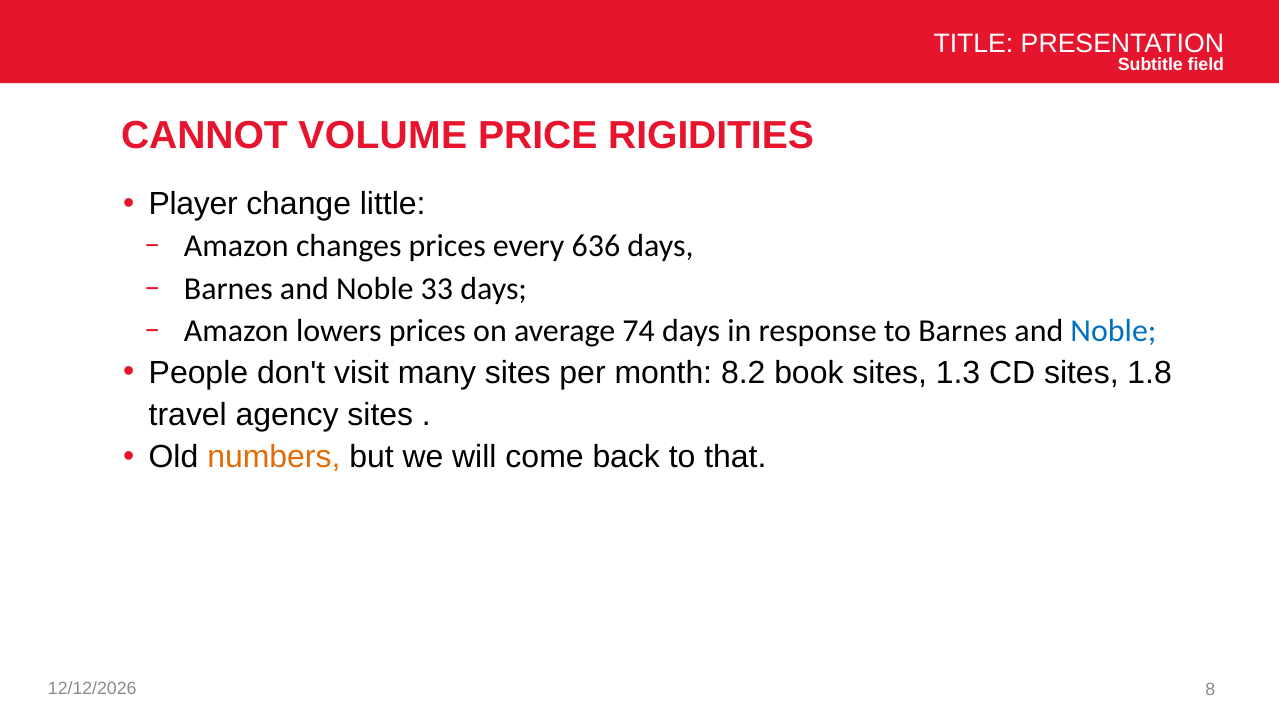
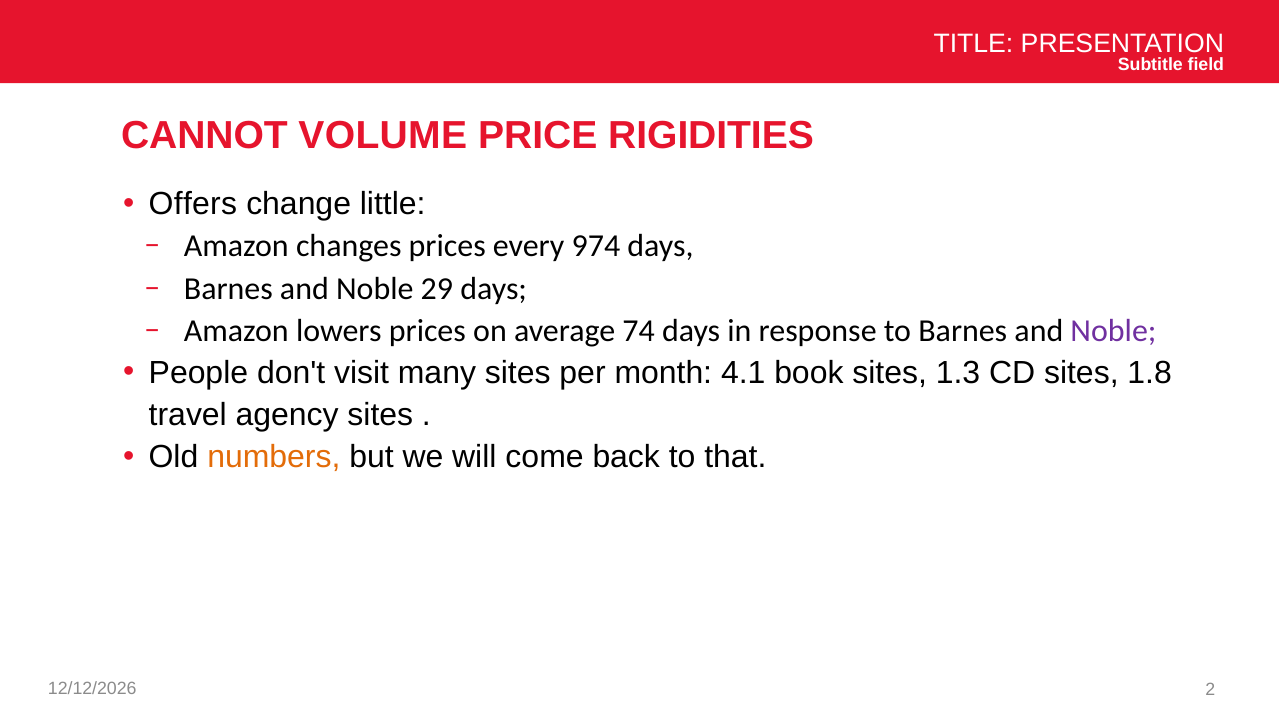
Player: Player -> Offers (193, 204)
636: 636 -> 974 (596, 247)
33: 33 -> 29 (437, 289)
Noble colour: blue -> purple (1113, 331)
8.2: 8.2 -> 4.1 (743, 373)
8: 8 -> 2 (1210, 690)
